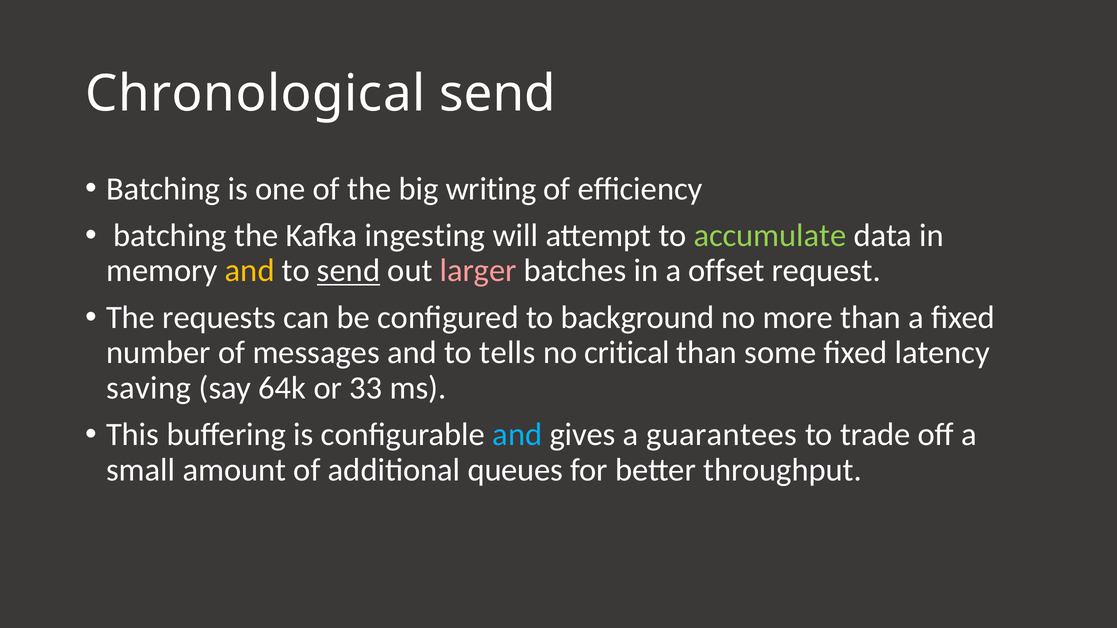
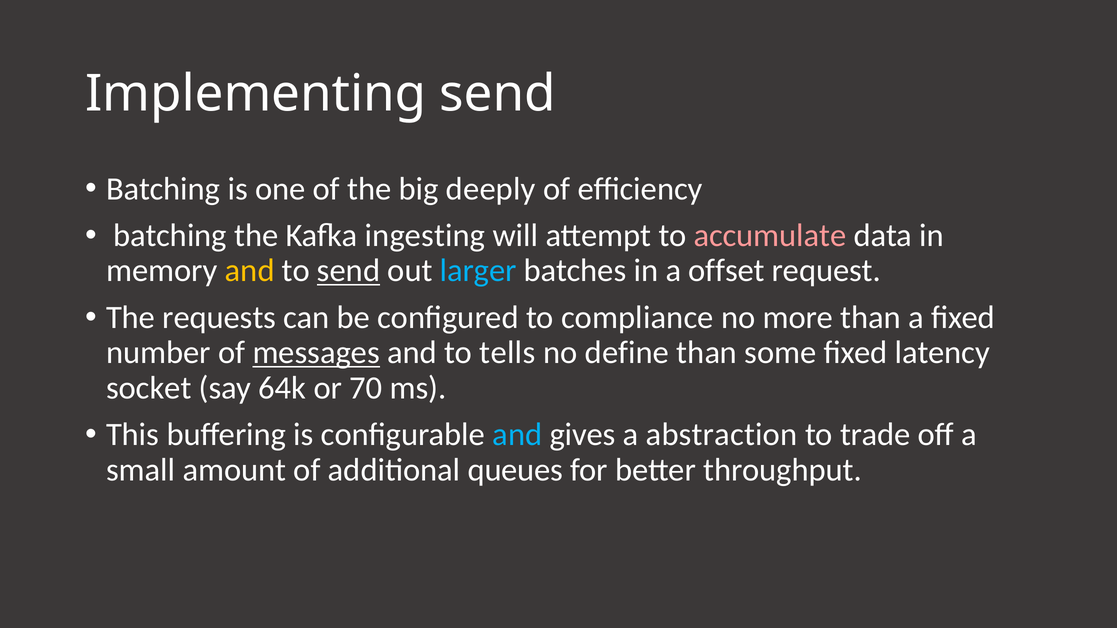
Chronological: Chronological -> Implementing (256, 94)
writing: writing -> deeply (491, 189)
accumulate colour: light green -> pink (770, 236)
larger colour: pink -> light blue (478, 271)
background: background -> compliance (637, 318)
messages underline: none -> present (316, 353)
critical: critical -> define (627, 353)
saving: saving -> socket (149, 388)
33: 33 -> 70 (366, 388)
guarantees: guarantees -> abstraction (722, 435)
